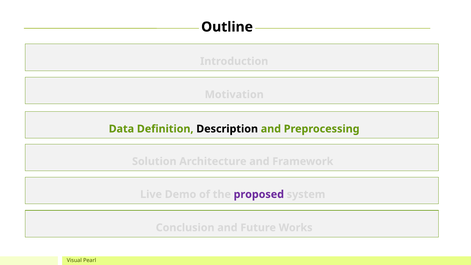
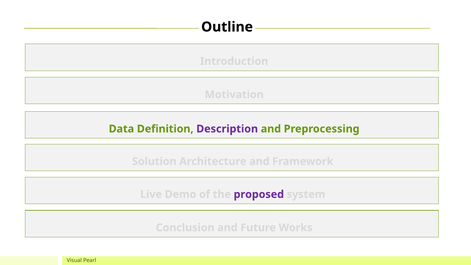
Description colour: black -> purple (227, 129)
